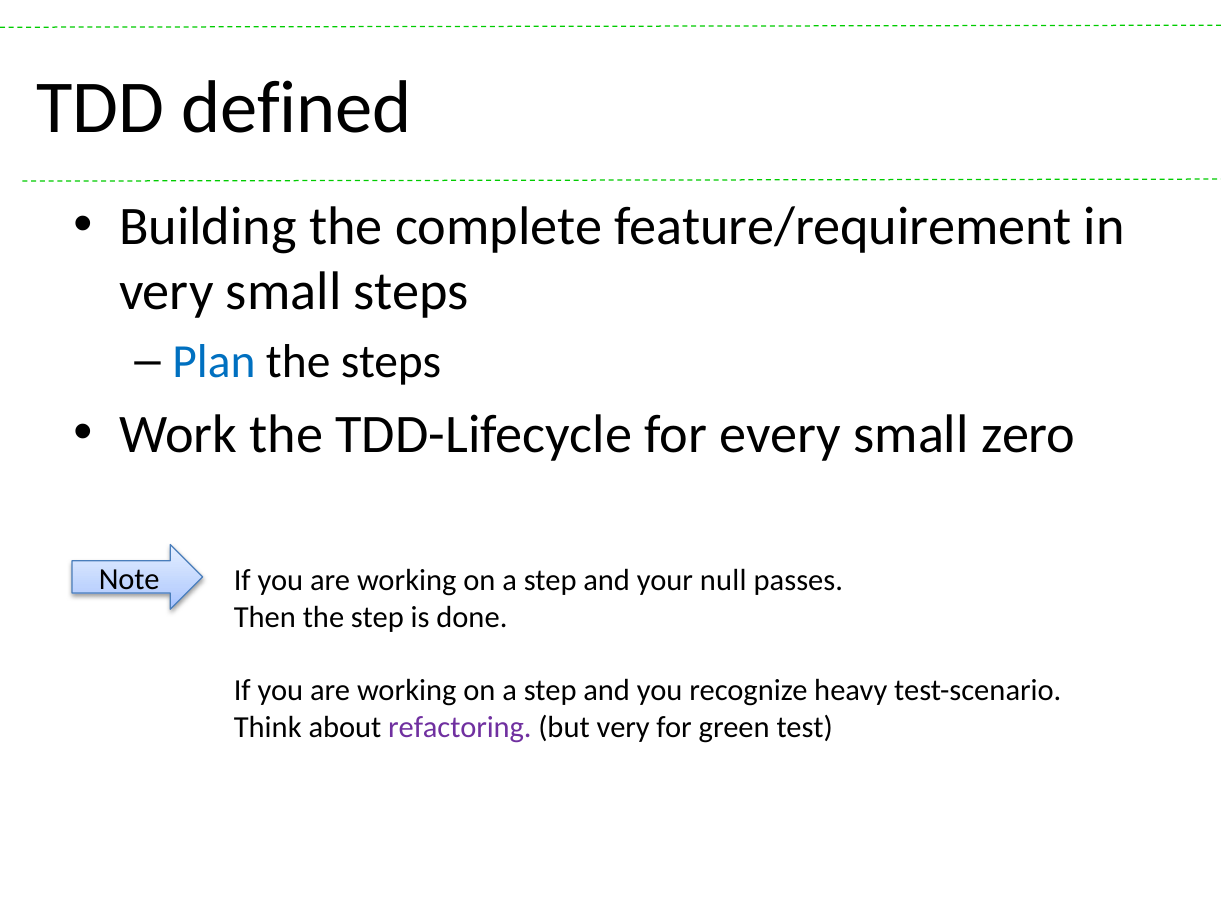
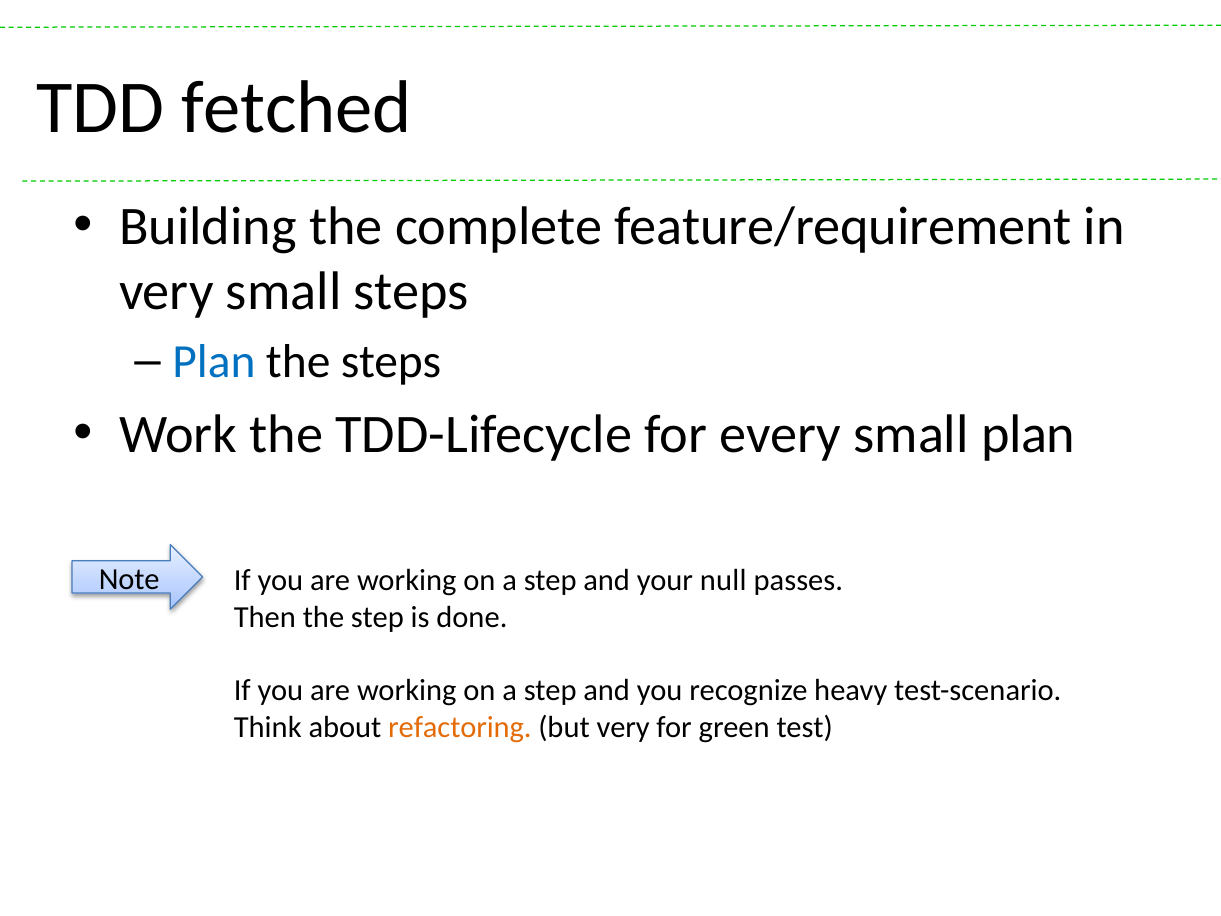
defined: defined -> fetched (296, 108)
small zero: zero -> plan (1028, 434)
refactoring colour: purple -> orange (460, 727)
